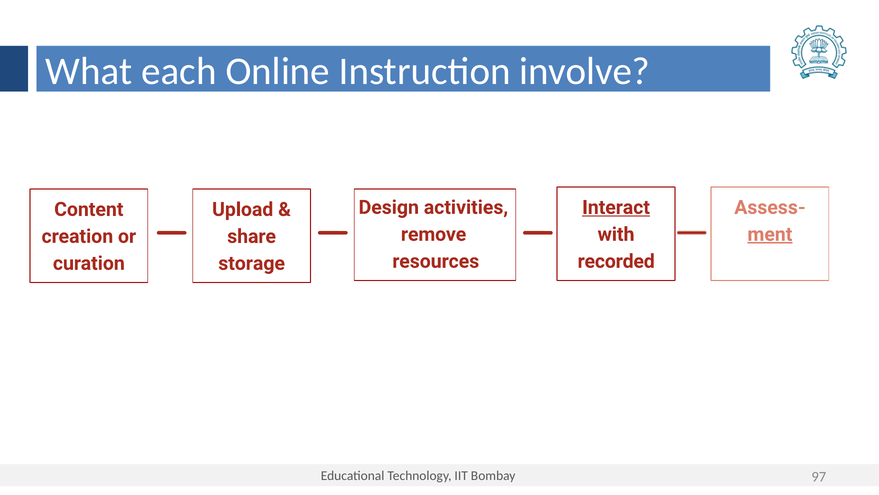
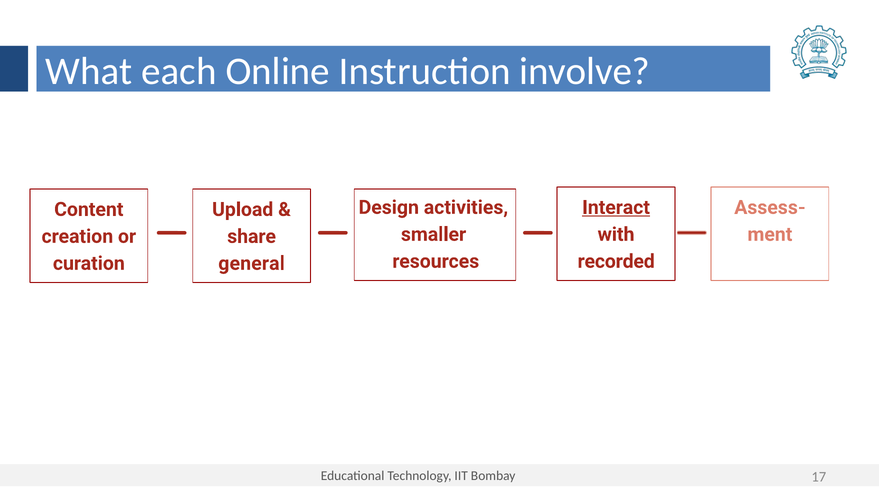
remove: remove -> smaller (434, 234)
ment underline: present -> none (770, 234)
storage: storage -> general (252, 263)
97: 97 -> 17 (819, 476)
